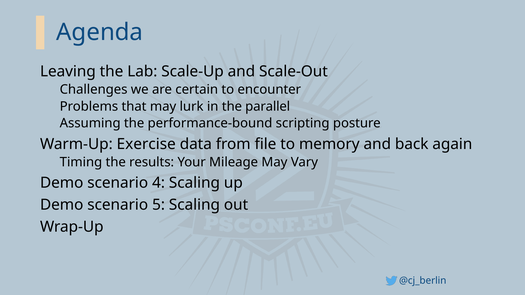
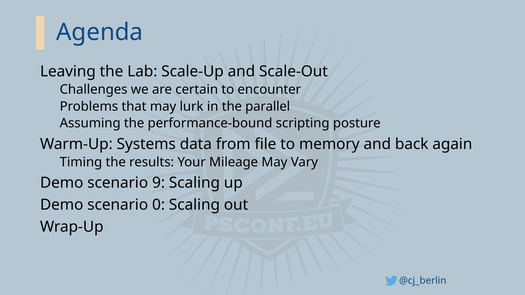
Exercise: Exercise -> Systems (146, 144)
4: 4 -> 9 (159, 183)
5: 5 -> 0 (159, 205)
